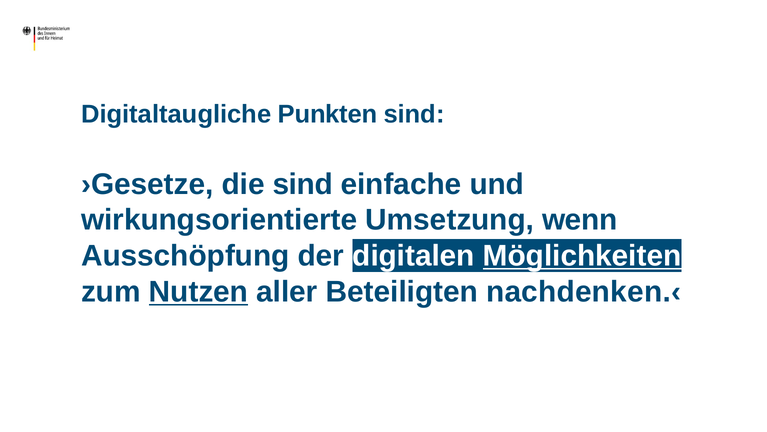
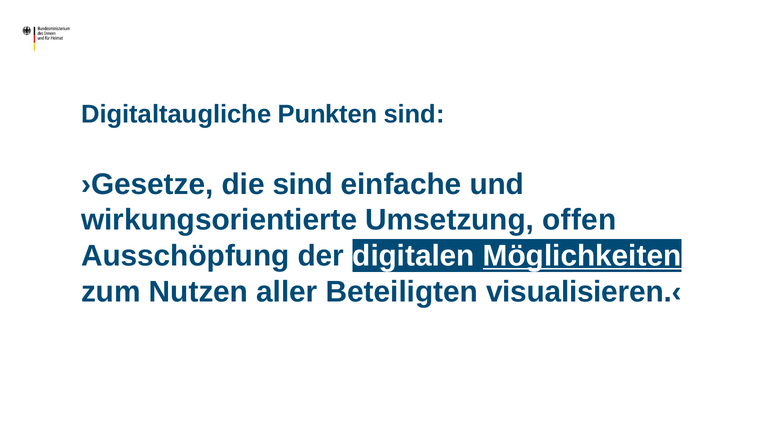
wenn: wenn -> offen (579, 220)
Nutzen underline: present -> none (199, 291)
nachdenken.‹: nachdenken.‹ -> visualisieren.‹ (584, 291)
